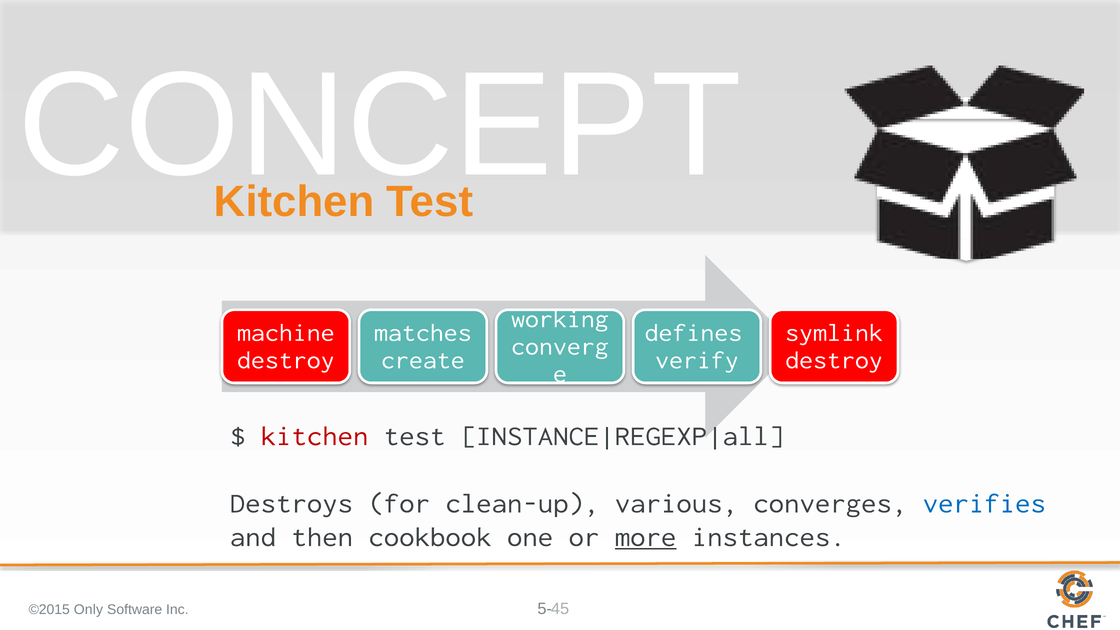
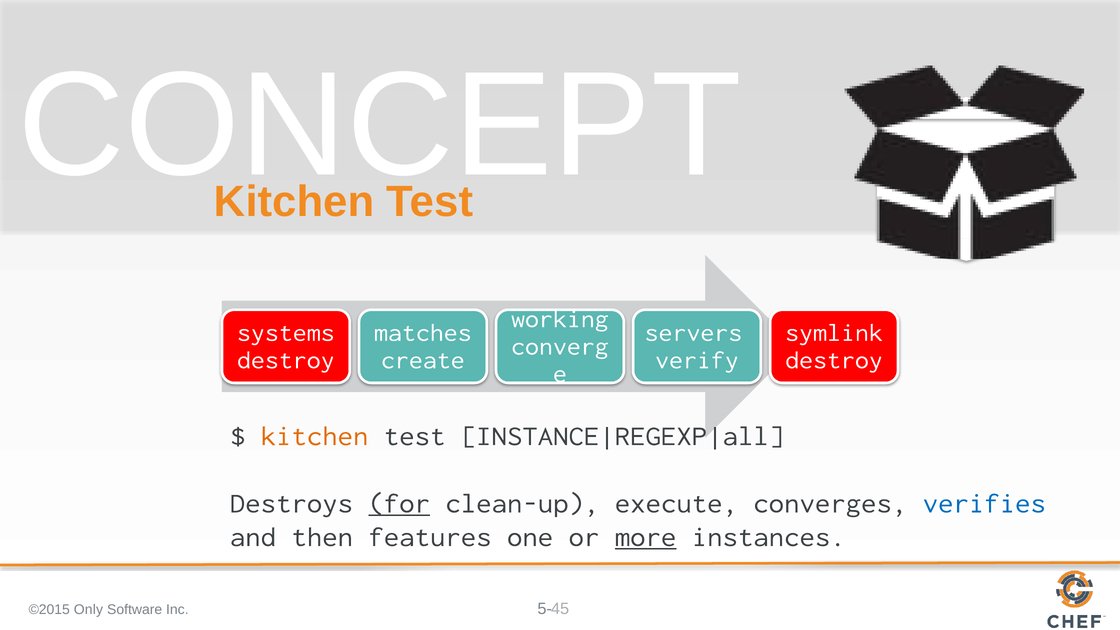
machine: machine -> systems (286, 332)
defines: defines -> servers (693, 332)
kitchen colour: red -> orange (315, 436)
for underline: none -> present (399, 503)
various: various -> execute (676, 503)
cookbook: cookbook -> features (430, 537)
